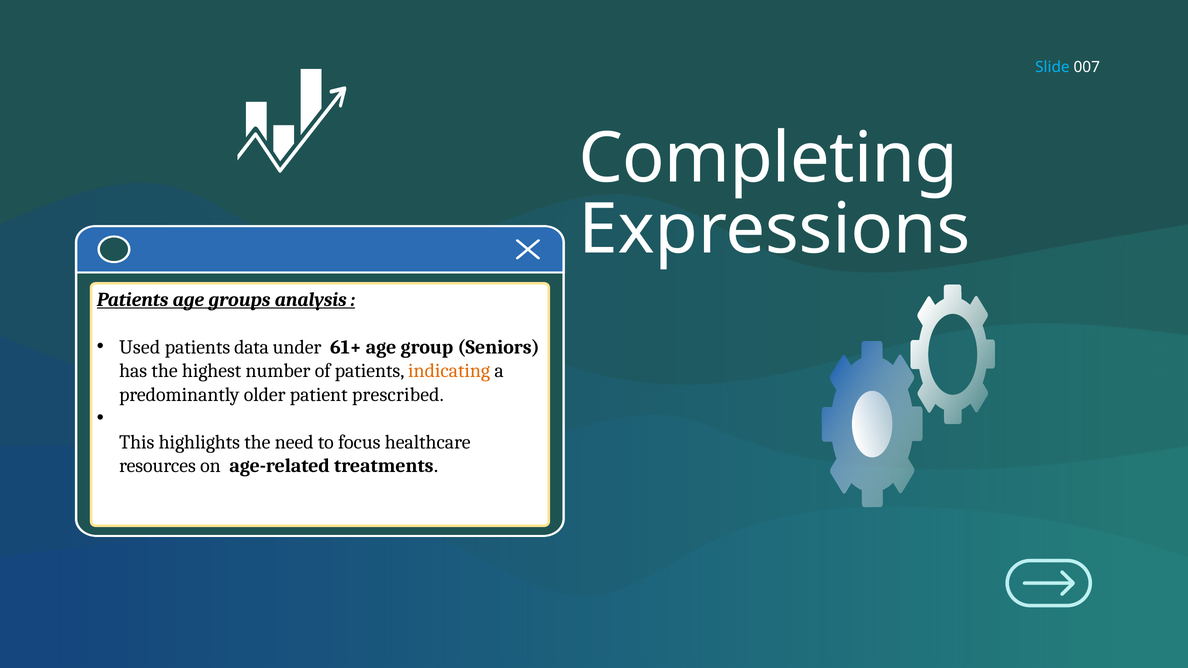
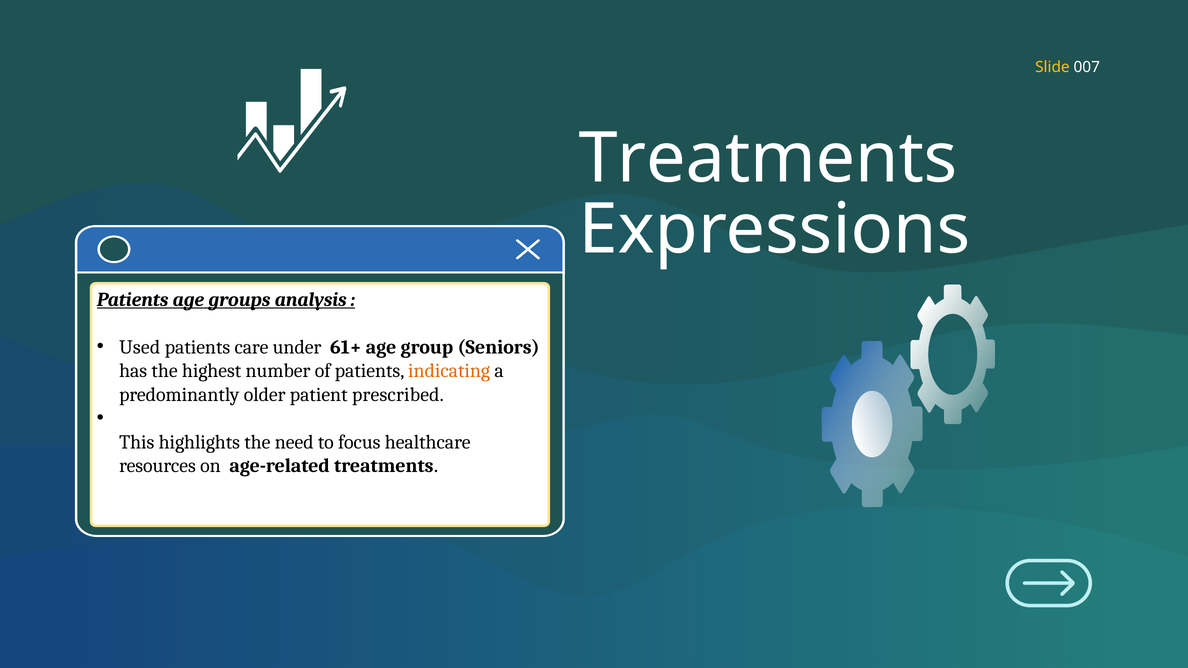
Slide colour: light blue -> yellow (1052, 67)
Completing: Completing -> Treatments (768, 159)
data: data -> care (251, 347)
